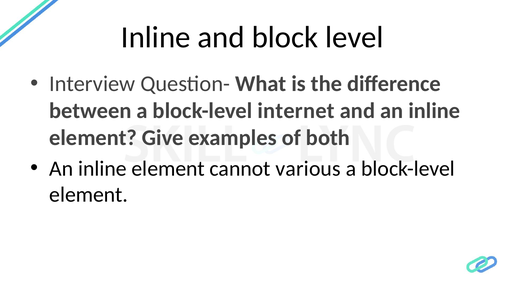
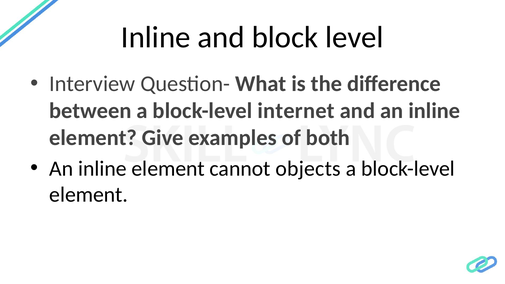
various: various -> objects (308, 169)
